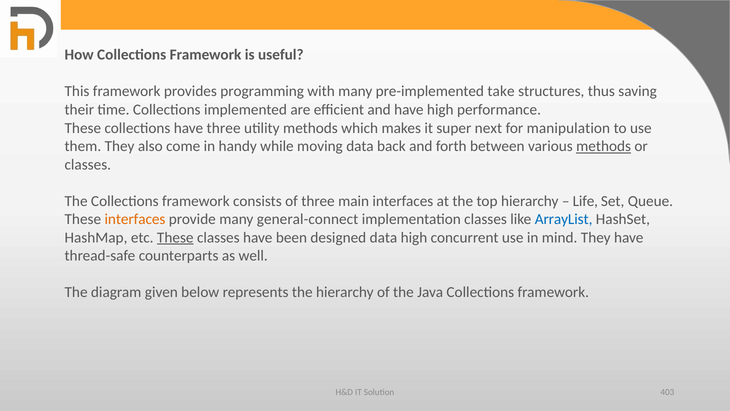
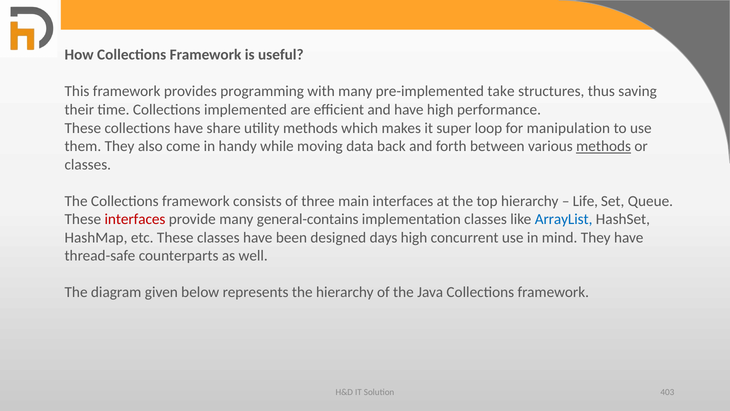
have three: three -> share (224, 128)
next: next -> loop (488, 128)
interfaces colour: orange -> red (135, 219)
general-connect: general-connect -> general-contains (308, 219)
These underline: present -> none (175, 237)
designed data: data -> days (384, 237)
